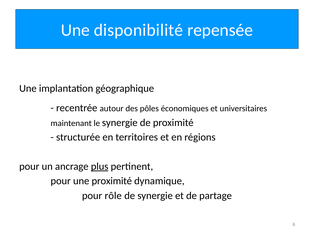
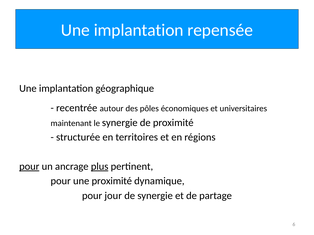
disponibilité: disponibilité -> implantation (139, 30)
pour underline: none -> present (29, 167)
rôle: rôle -> jour (113, 196)
